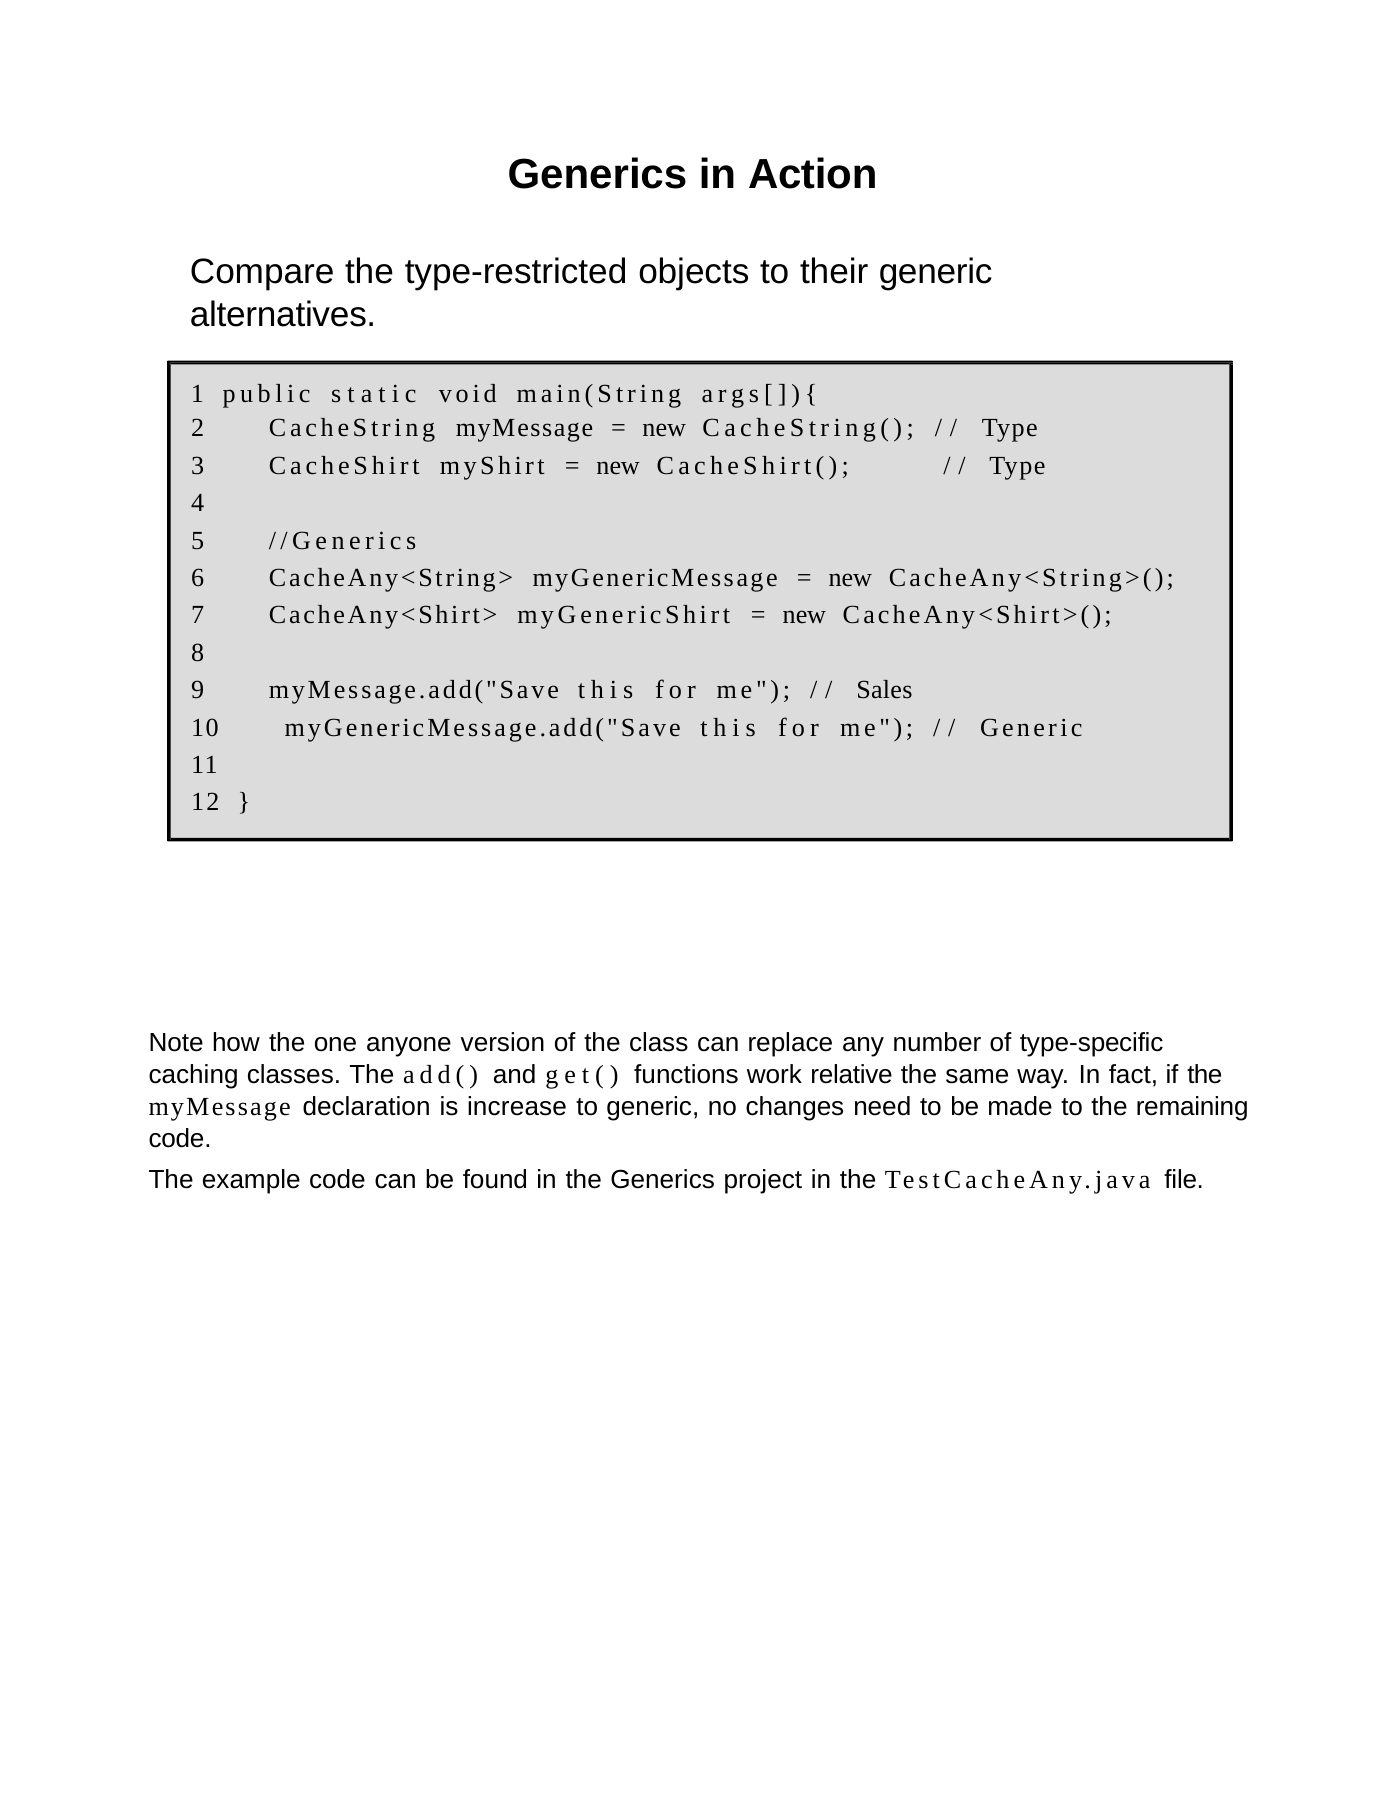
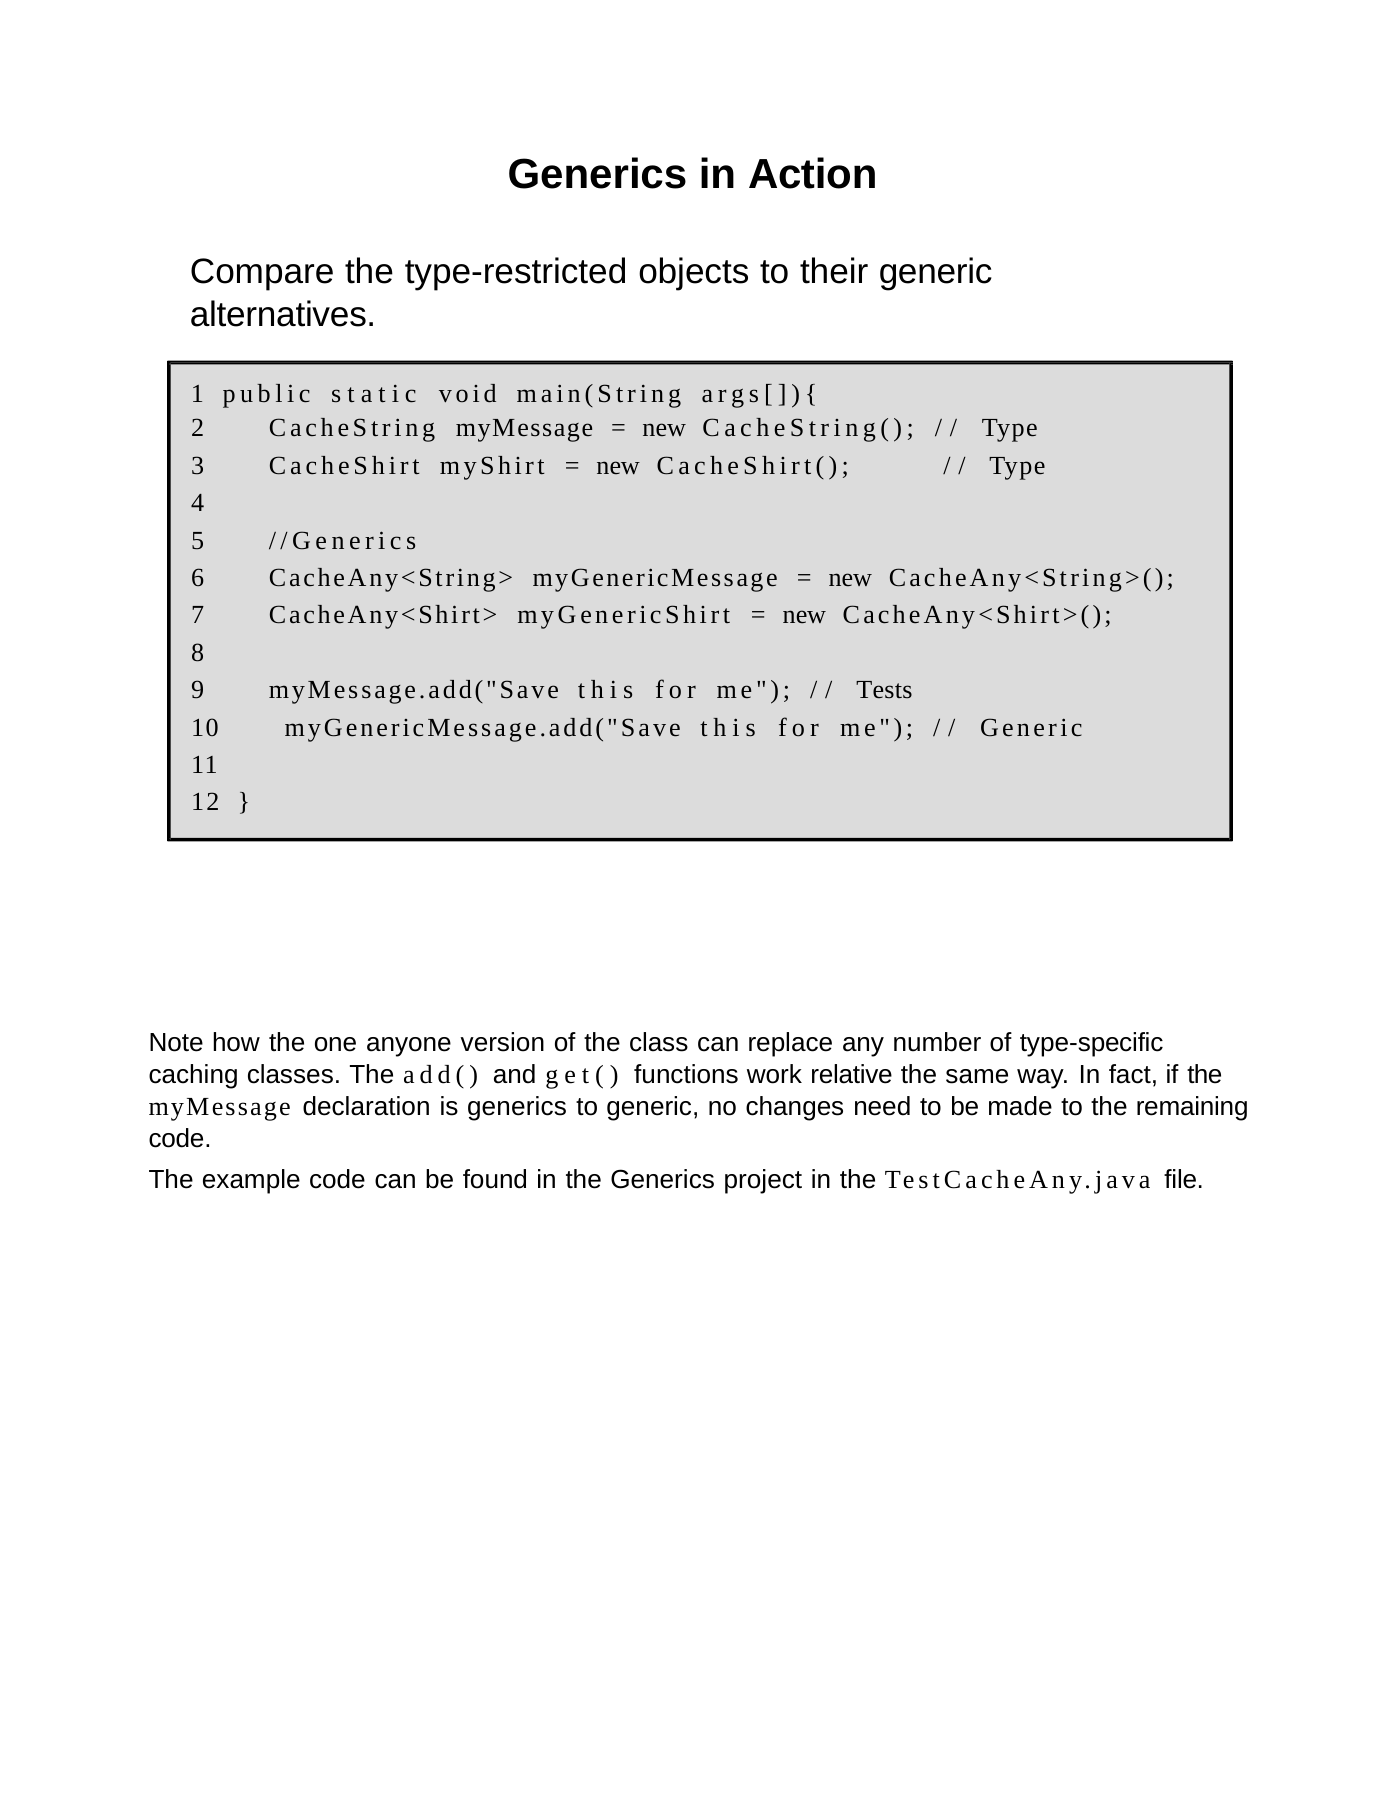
Sales: Sales -> Tests (884, 690)
is increase: increase -> generics (517, 1107)
